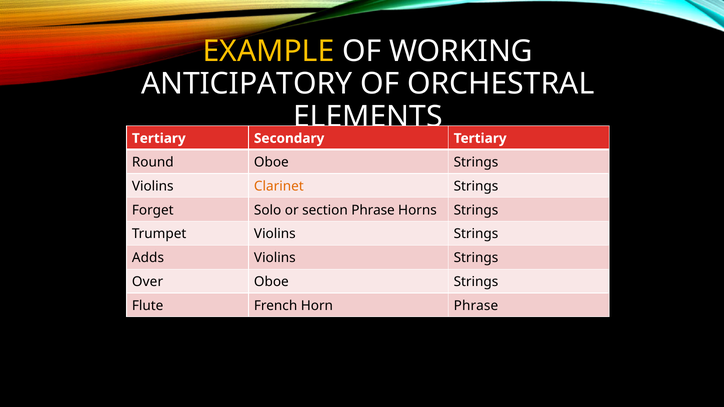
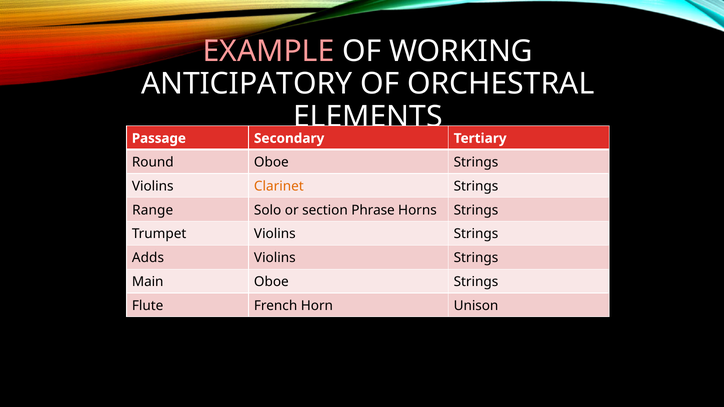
EXAMPLE colour: yellow -> pink (269, 52)
Tertiary: Tertiary -> Passage (159, 138)
Forget: Forget -> Range (153, 210)
Over: Over -> Main (148, 282)
Horn Phrase: Phrase -> Unison (476, 306)
